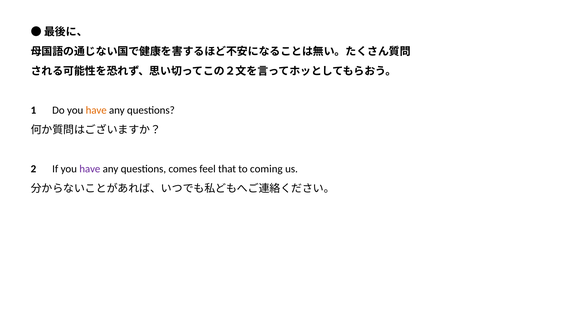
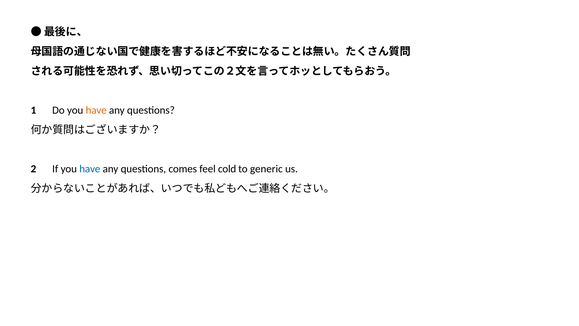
have colour: purple -> blue (90, 169)
that: that -> cold (227, 169)
coming: coming -> generic (266, 169)
